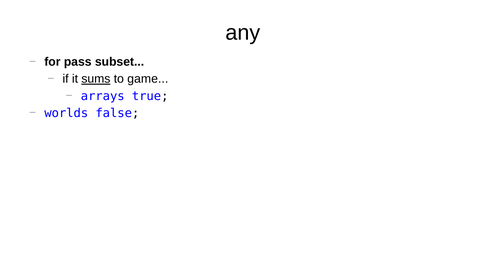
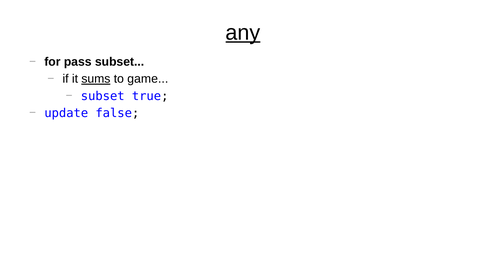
any underline: none -> present (243, 33)
arrays: arrays -> subset (103, 96)
worlds: worlds -> update (66, 113)
